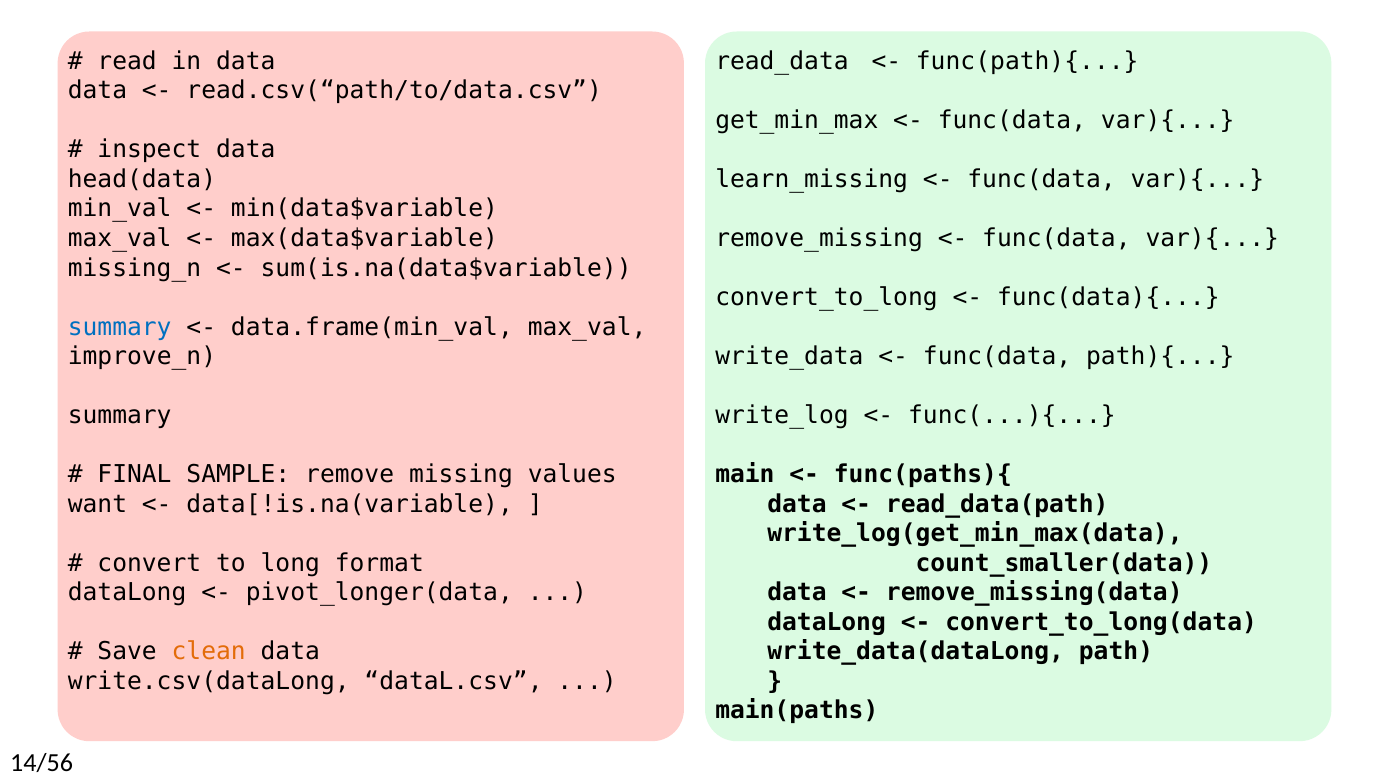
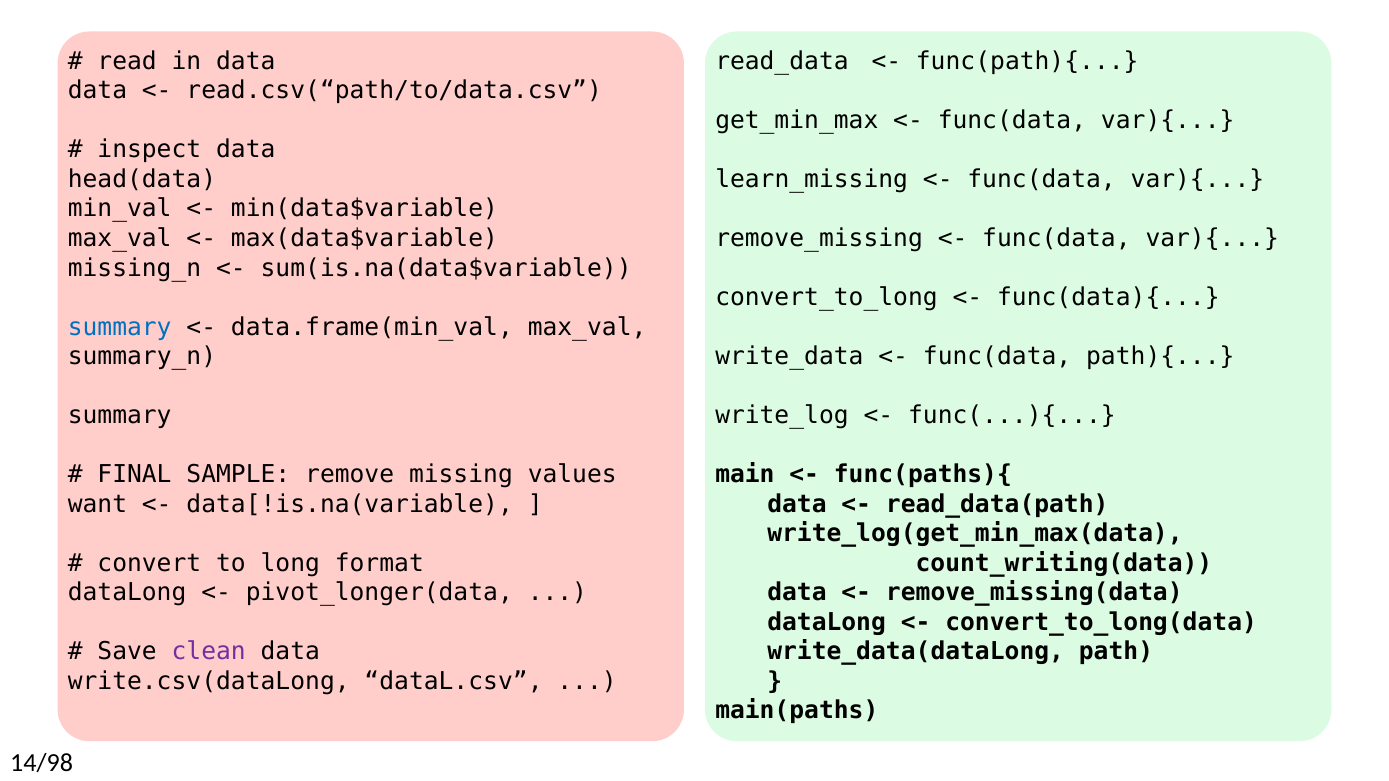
improve_n: improve_n -> summary_n (142, 357)
count_smaller(data: count_smaller(data -> count_writing(data (1064, 563)
clean colour: orange -> purple (209, 652)
14/56: 14/56 -> 14/98 (42, 764)
